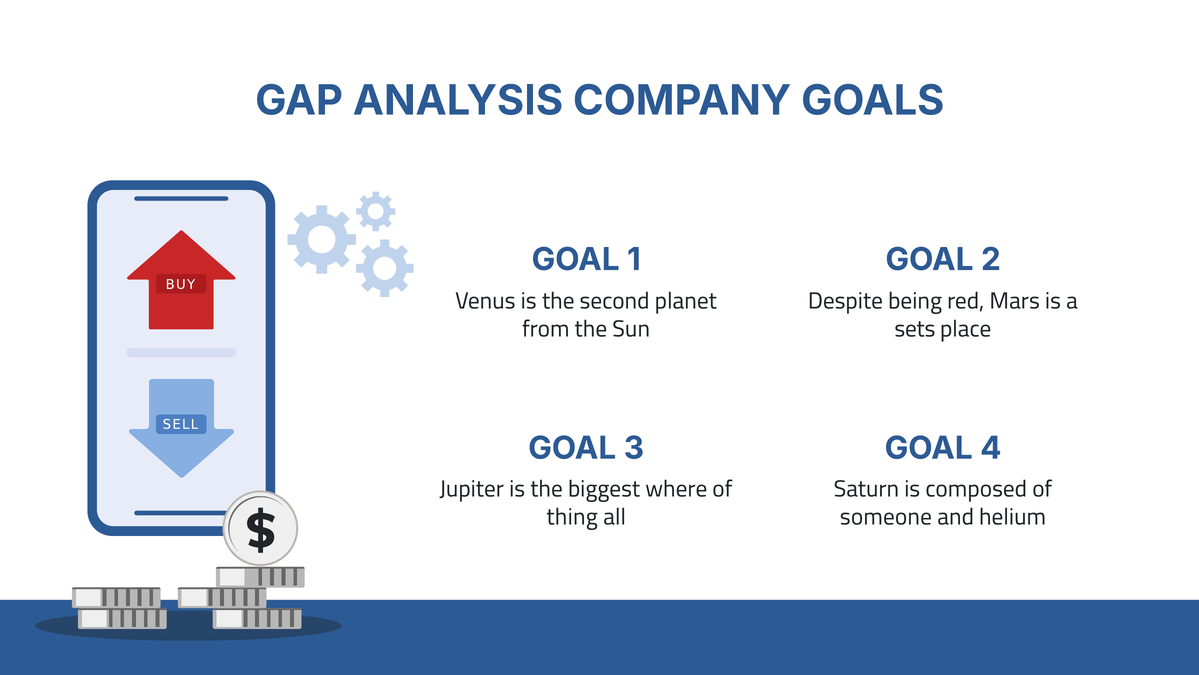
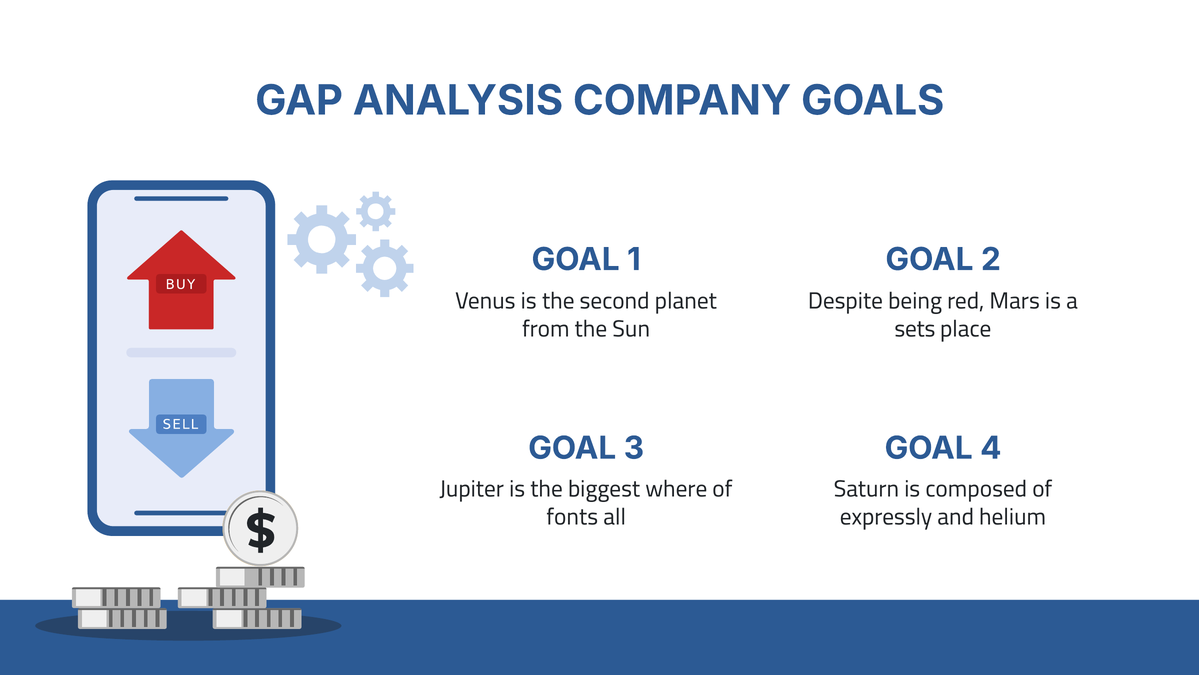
thing: thing -> fonts (572, 517)
someone: someone -> expressly (886, 517)
